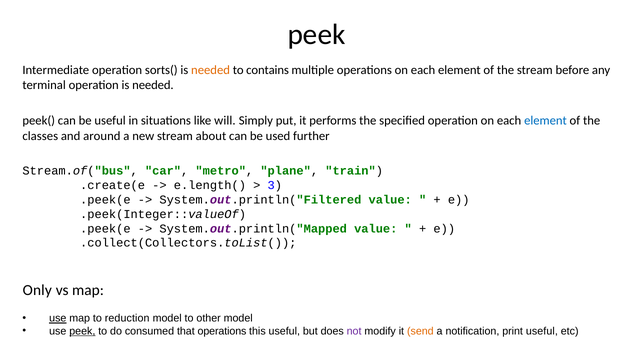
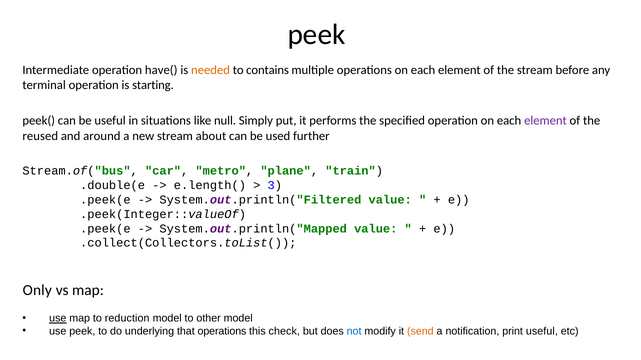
sorts(: sorts( -> have( (161, 70)
operation is needed: needed -> starting (153, 85)
will: will -> null (225, 121)
element colour: blue -> purple (545, 121)
classes: classes -> reused (40, 136)
.create(e: .create(e -> .double(e (113, 186)
peek underline: present -> none (82, 332)
consumed: consumed -> underlying (150, 332)
this useful: useful -> check (284, 332)
not colour: purple -> blue (354, 332)
